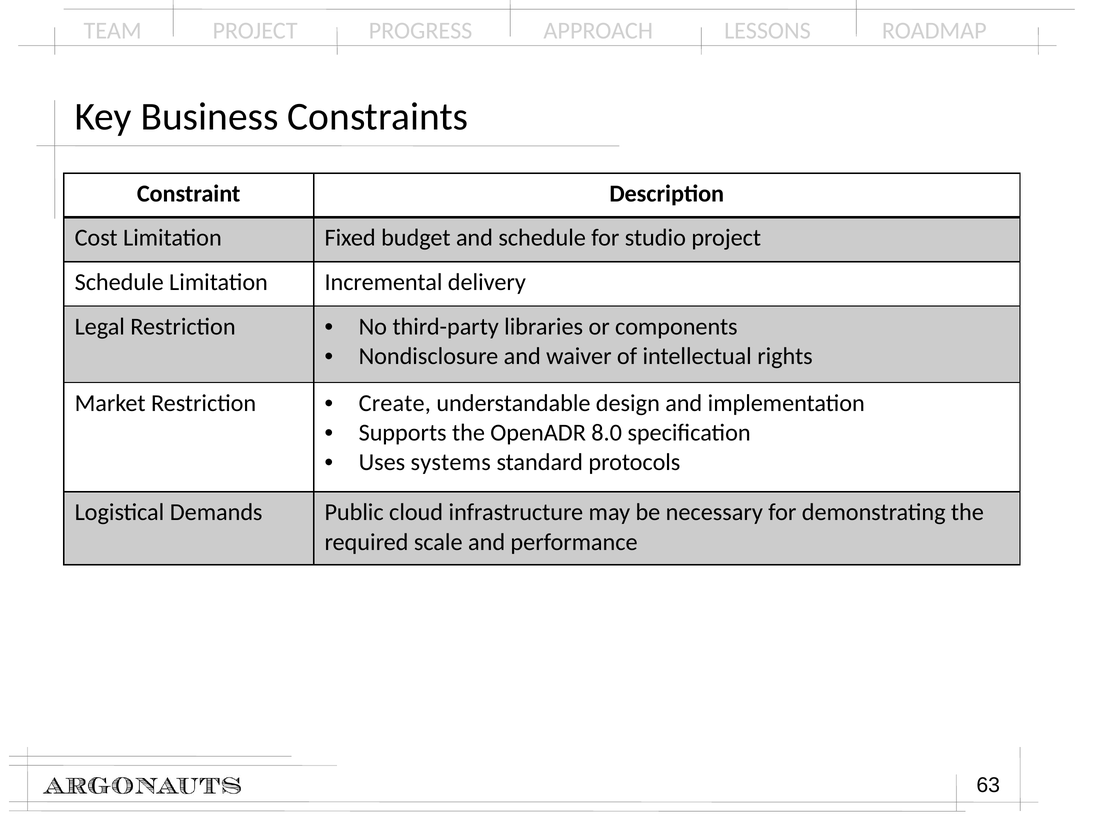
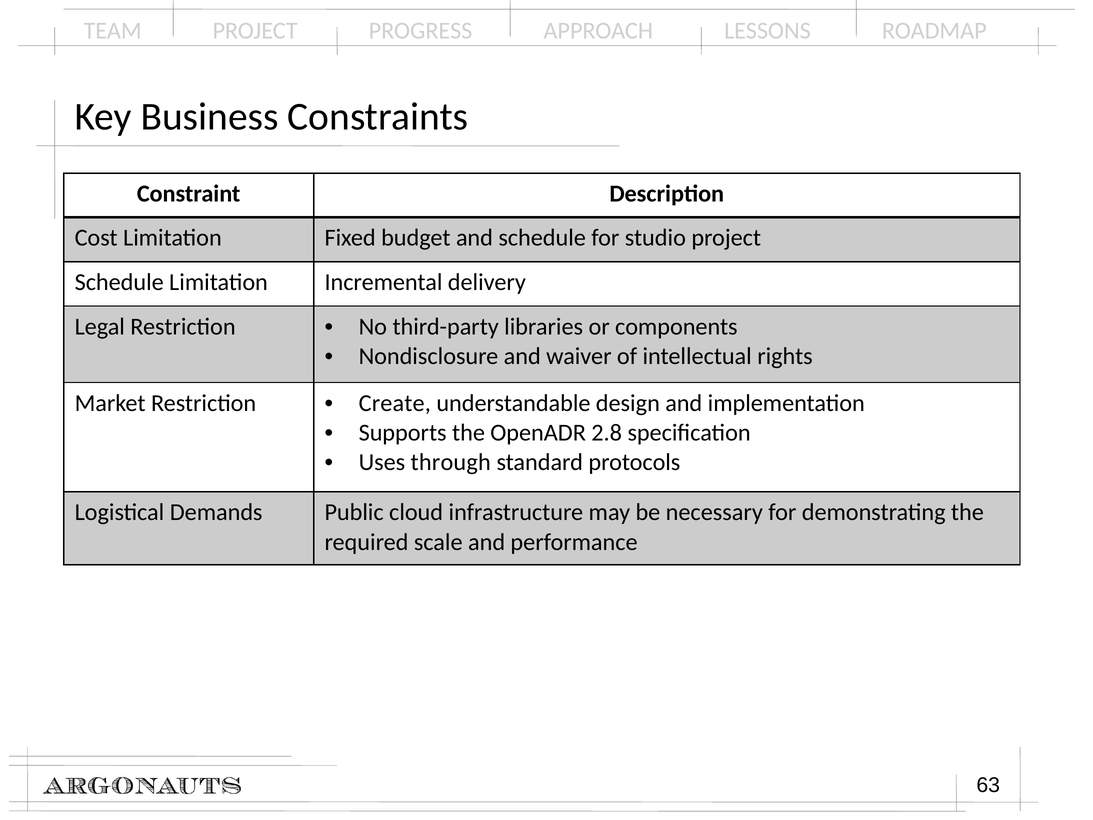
8.0: 8.0 -> 2.8 (607, 433)
systems: systems -> through (451, 462)
